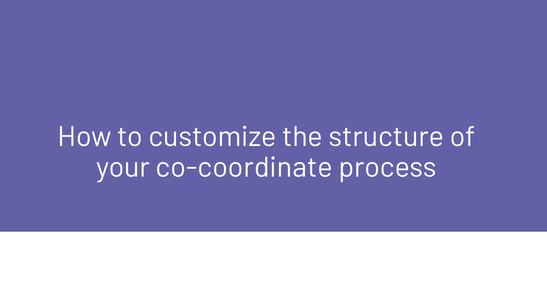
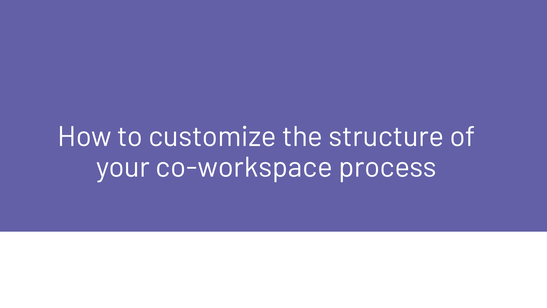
co-coordinate: co-coordinate -> co-workspace (244, 167)
